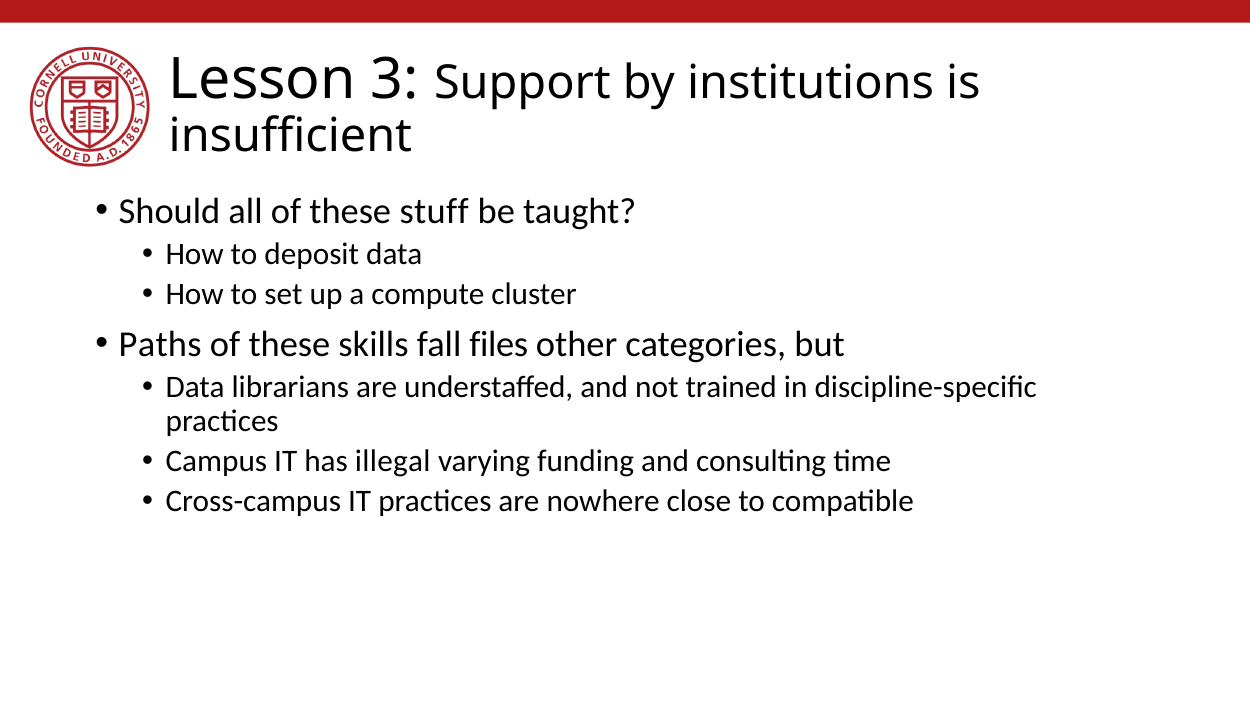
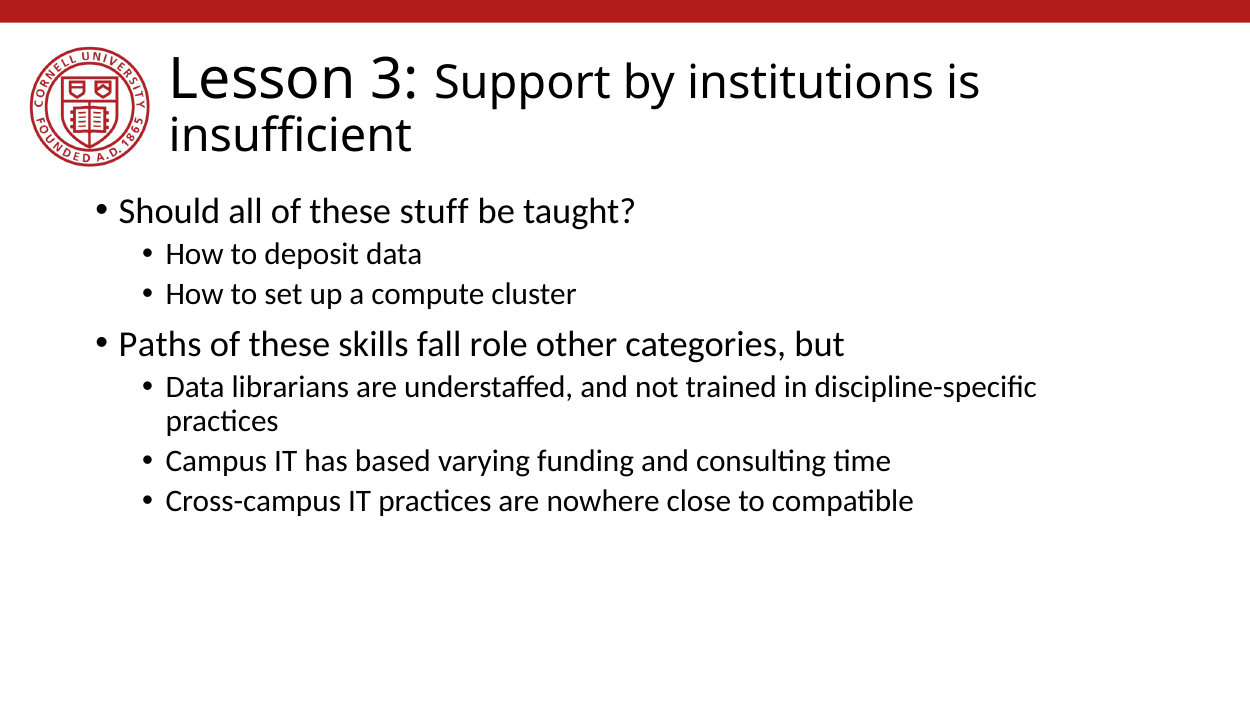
files: files -> role (499, 344)
illegal: illegal -> based (393, 461)
